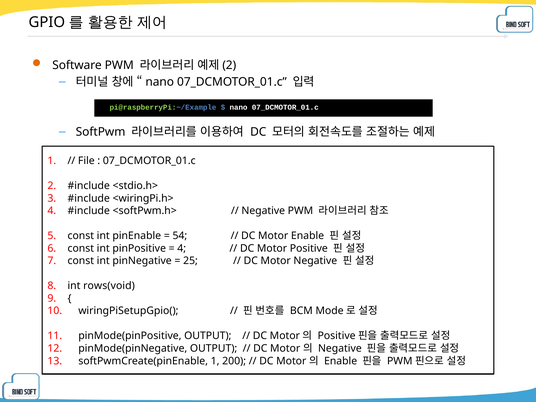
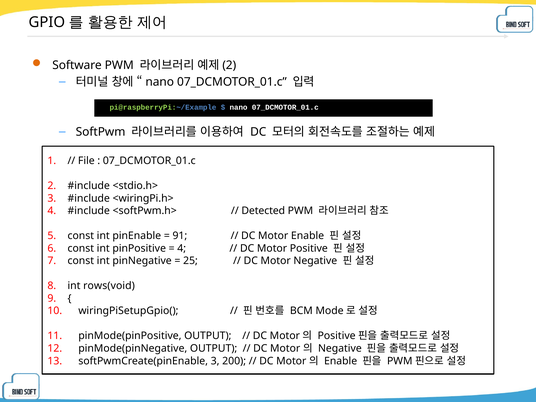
Negative: Negative -> Detected (263, 211)
54: 54 -> 91 (180, 236)
softPwmCreate(pinEnable 1: 1 -> 3 (215, 361)
